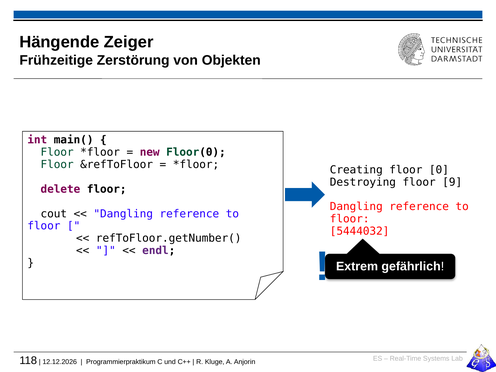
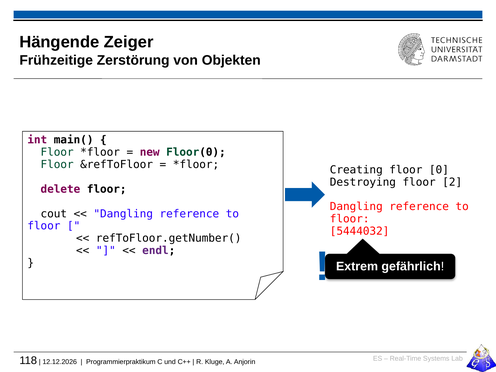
9: 9 -> 2 (452, 182)
